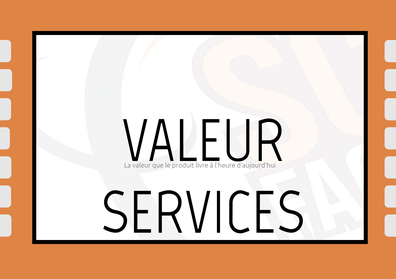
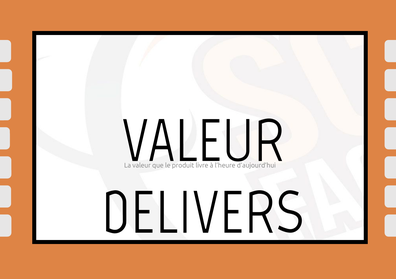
SERVICES: SERVICES -> DELIVERS (203, 213)
